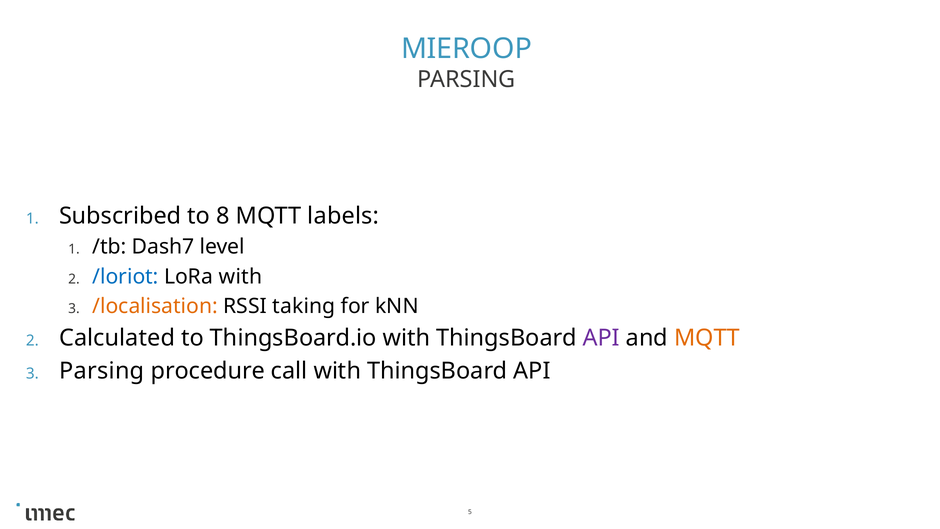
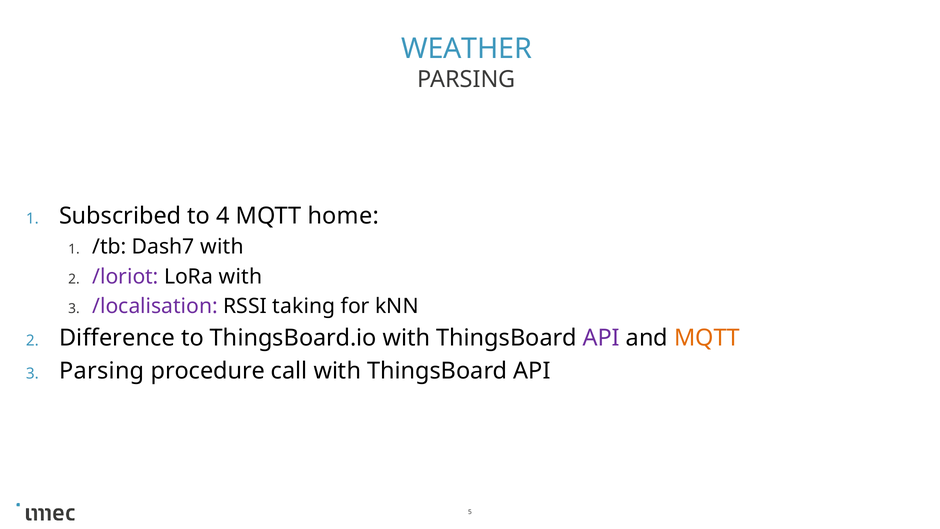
MIEROOP: MIEROOP -> WEATHER (466, 49)
8: 8 -> 4 (223, 216)
labels: labels -> home (343, 216)
Dash7 level: level -> with (222, 247)
/loriot colour: blue -> purple (125, 276)
/localisation colour: orange -> purple (155, 306)
Calculated: Calculated -> Difference (117, 338)
